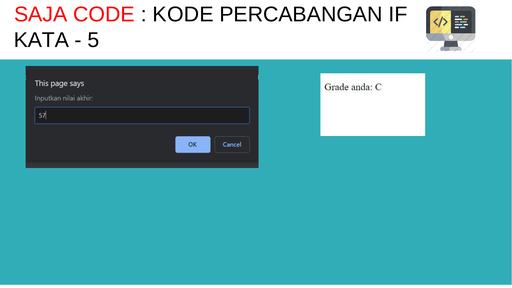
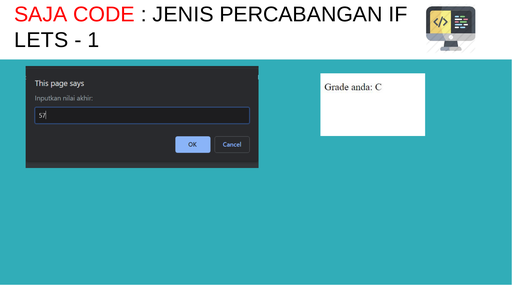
KODE: KODE -> JENIS (183, 15)
KATA: KATA -> LETS (41, 40)
5: 5 -> 1 (94, 40)
